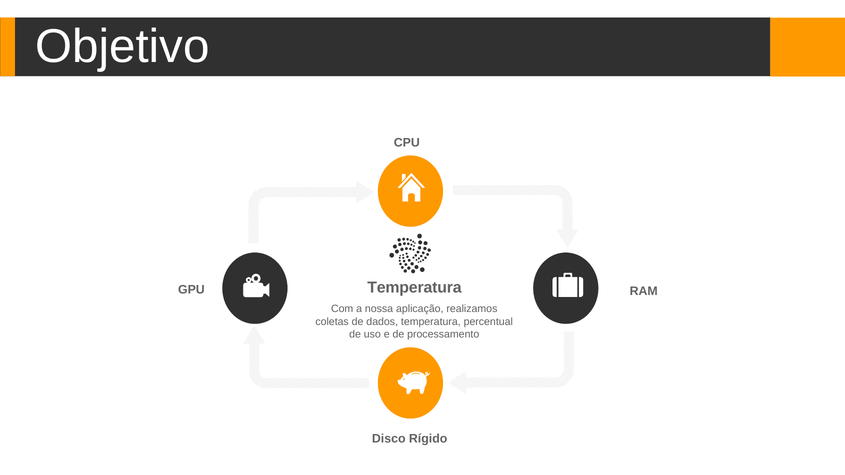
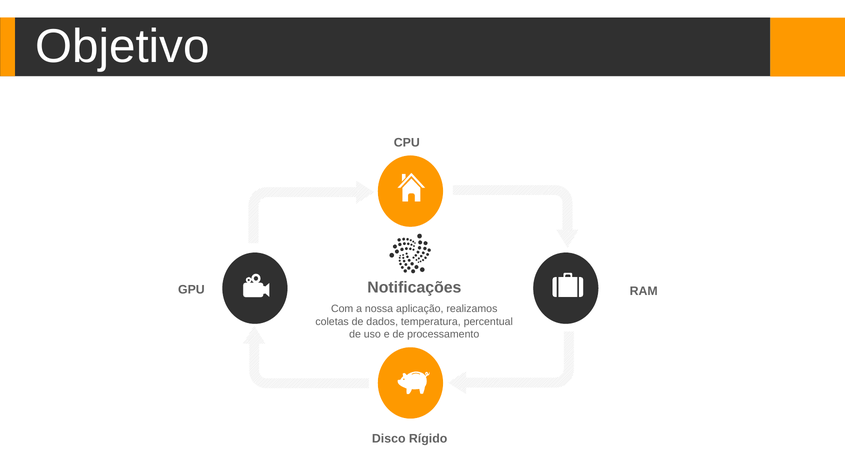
Temperatura: Temperatura -> Notificações (414, 287)
